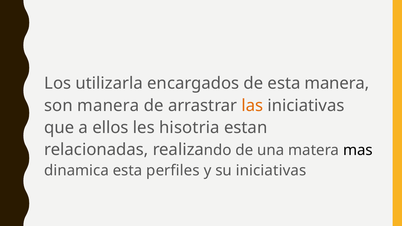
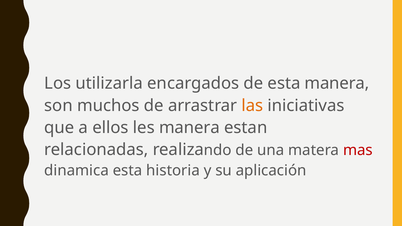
son manera: manera -> muchos (108, 106)
les hisotria: hisotria -> manera (189, 128)
mas colour: black -> red (358, 150)
perfiles: perfiles -> historia (173, 171)
su iniciativas: iniciativas -> aplicación (271, 171)
